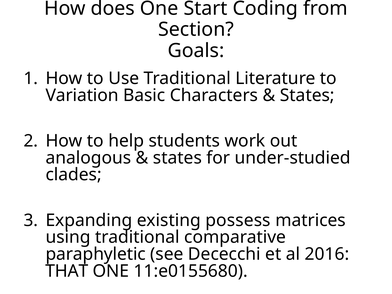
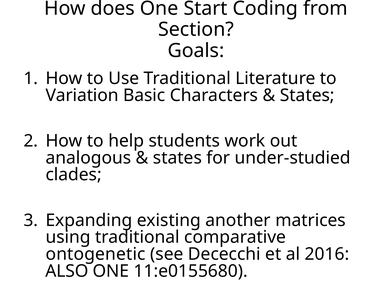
possess: possess -> another (238, 220)
paraphyletic: paraphyletic -> ontogenetic (96, 254)
THAT: THAT -> ALSO (67, 271)
